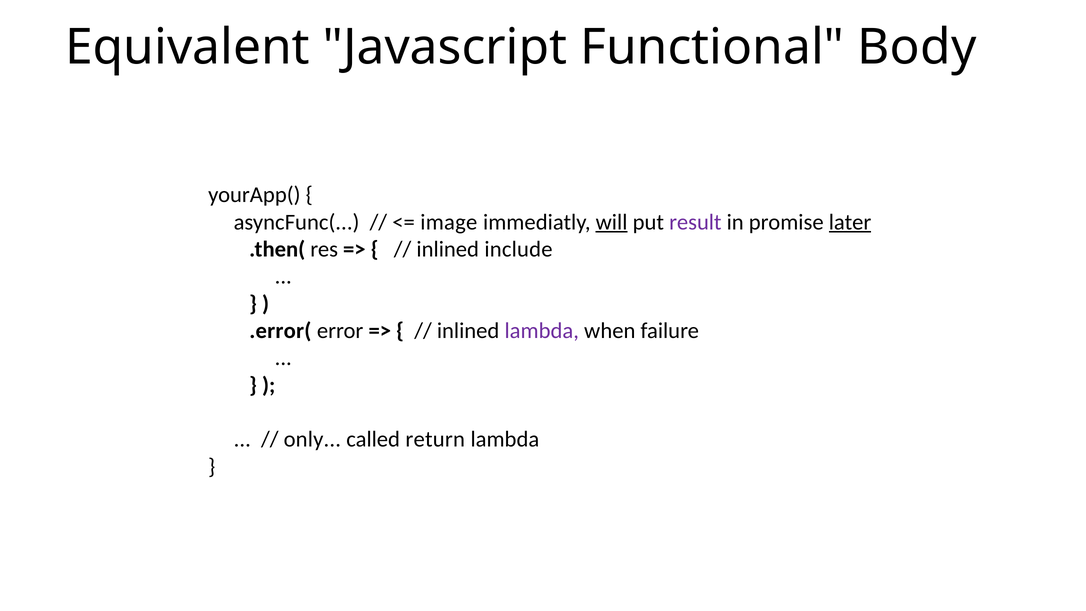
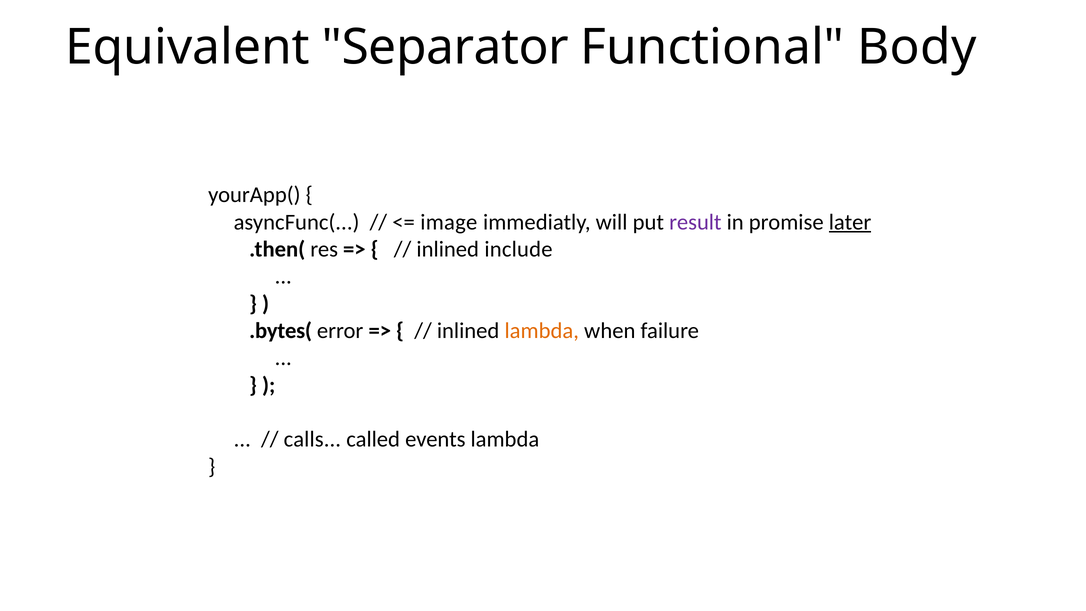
Javascript: Javascript -> Separator (445, 47)
will underline: present -> none (612, 222)
.error(: .error( -> .bytes( (281, 331)
lambda colour: purple -> orange (542, 331)
only: only -> calls (312, 439)
return: return -> events (435, 439)
